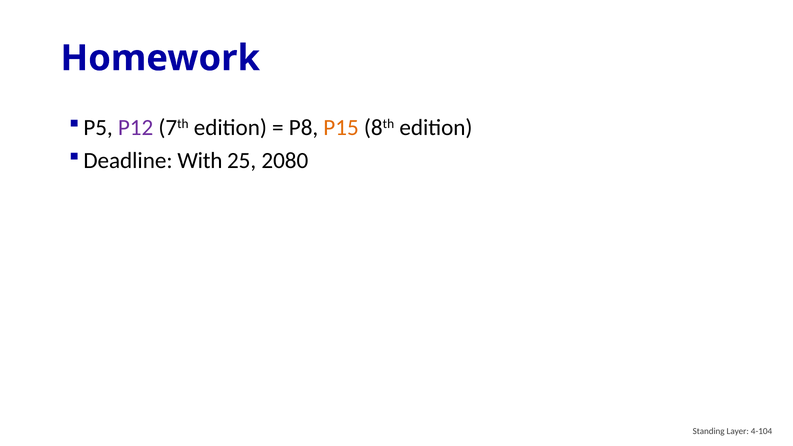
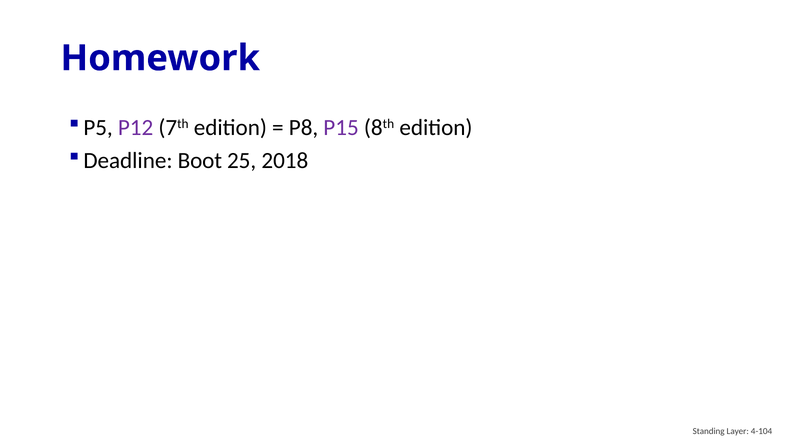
P15 colour: orange -> purple (341, 127)
With: With -> Boot (200, 161)
2080: 2080 -> 2018 (285, 161)
